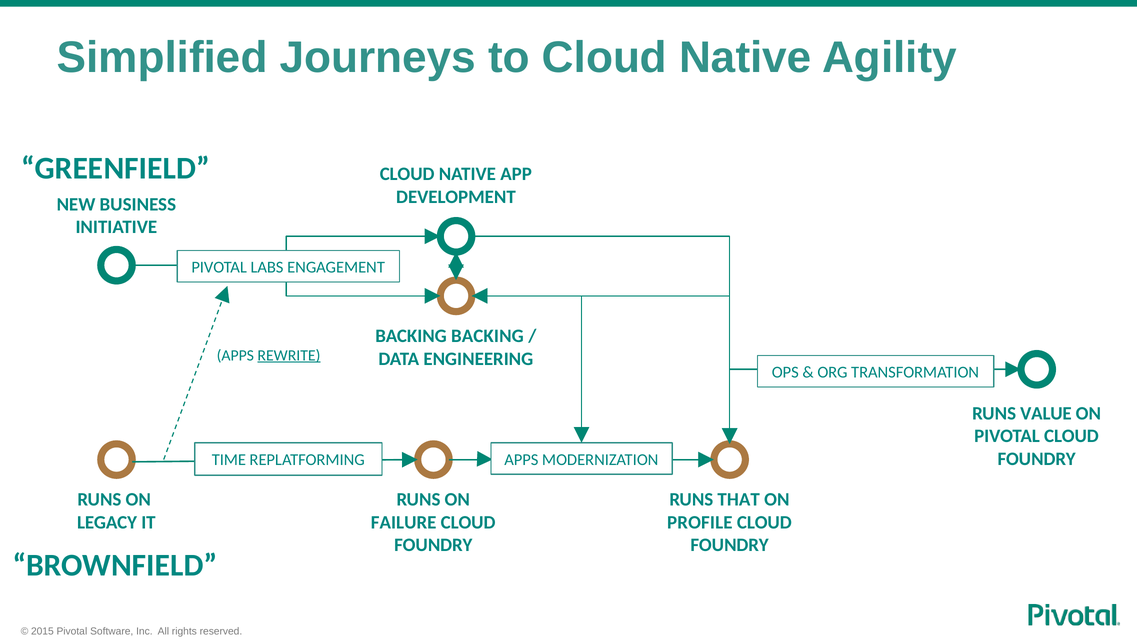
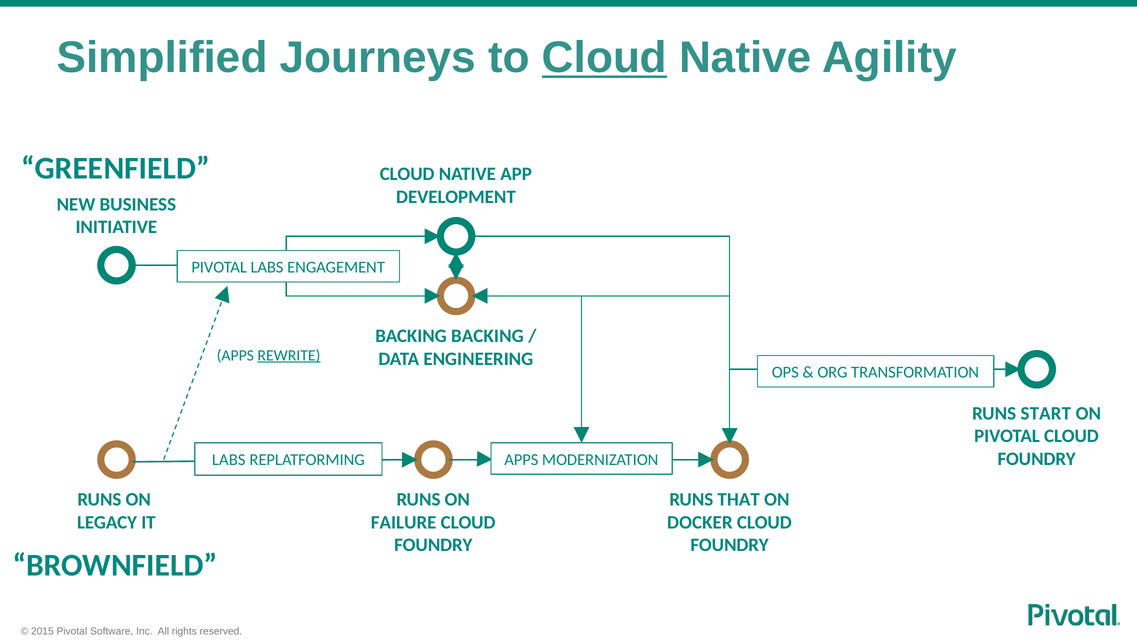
Cloud underline: none -> present (604, 58)
VALUE: VALUE -> START (1046, 413)
TIME: TIME -> LABS (229, 459)
PROFILE: PROFILE -> DOCKER (700, 522)
